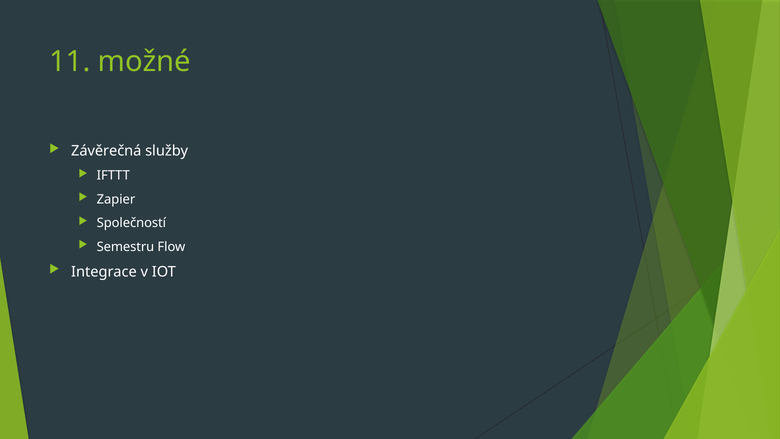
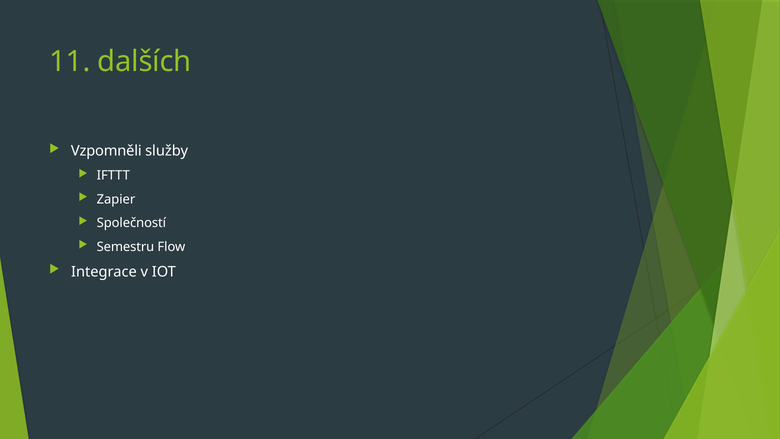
možné: možné -> dalších (144, 62)
Závěrečná: Závěrečná -> Vzpomněli (106, 151)
